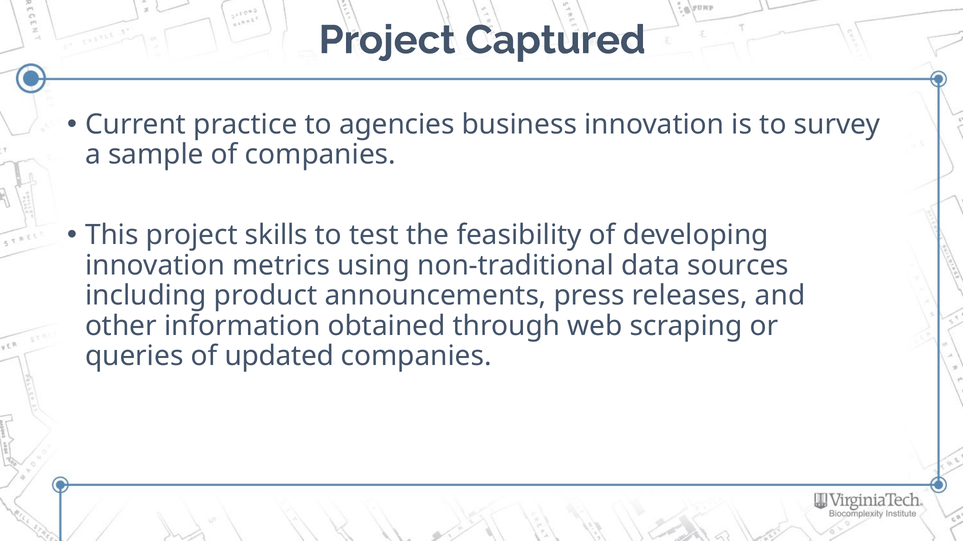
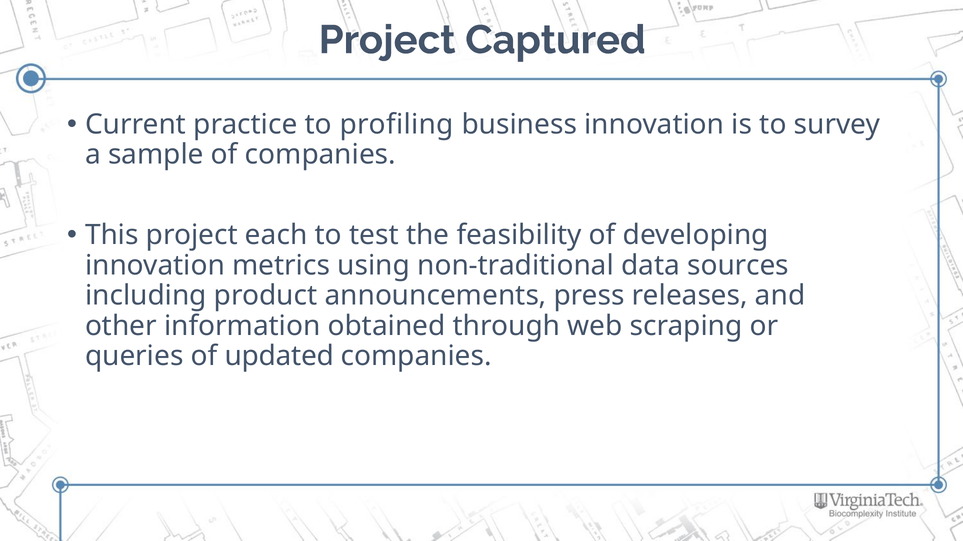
agencies: agencies -> profiling (397, 125)
skills: skills -> each (276, 235)
